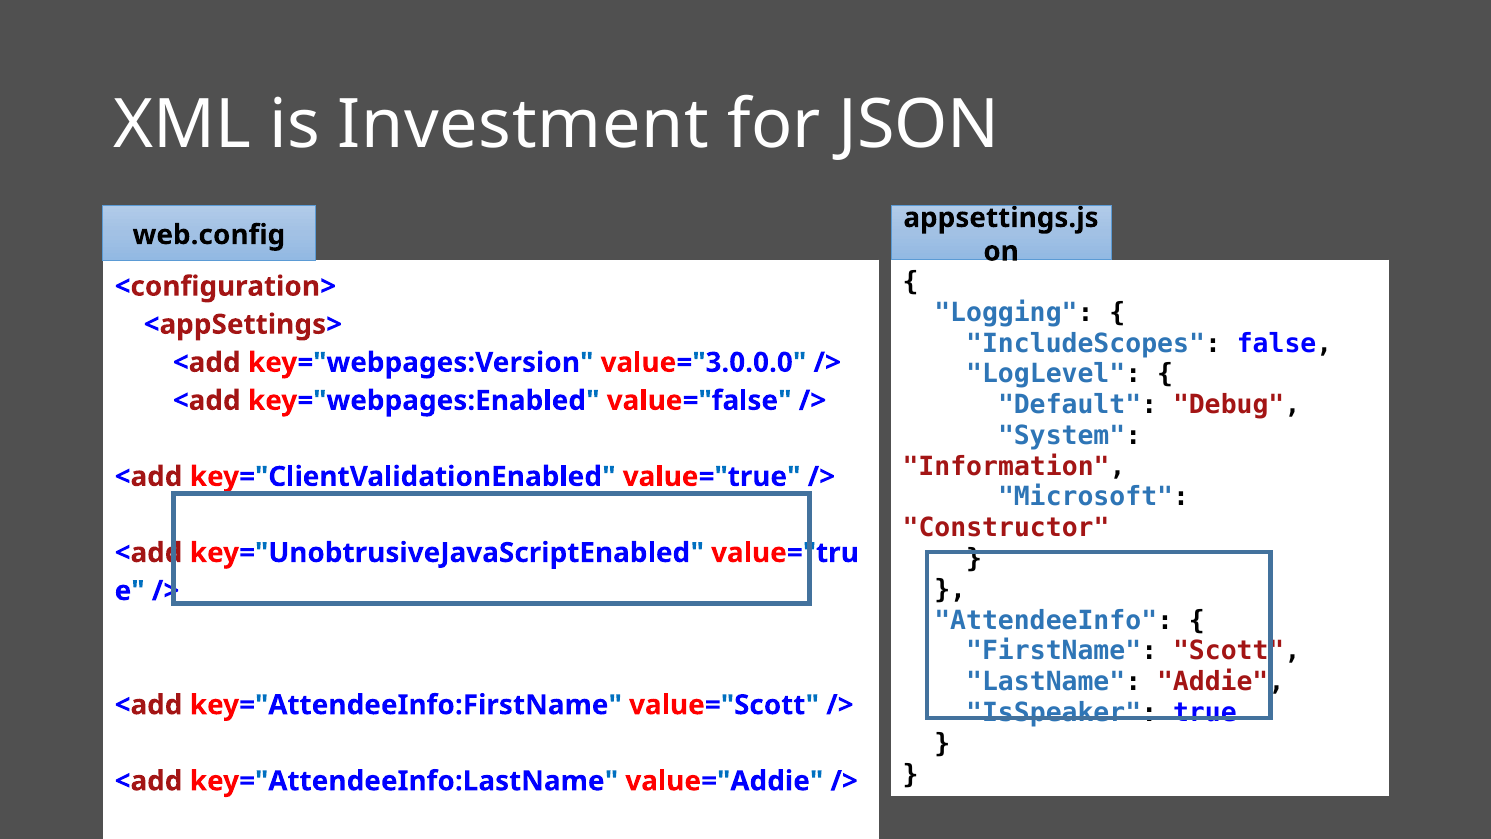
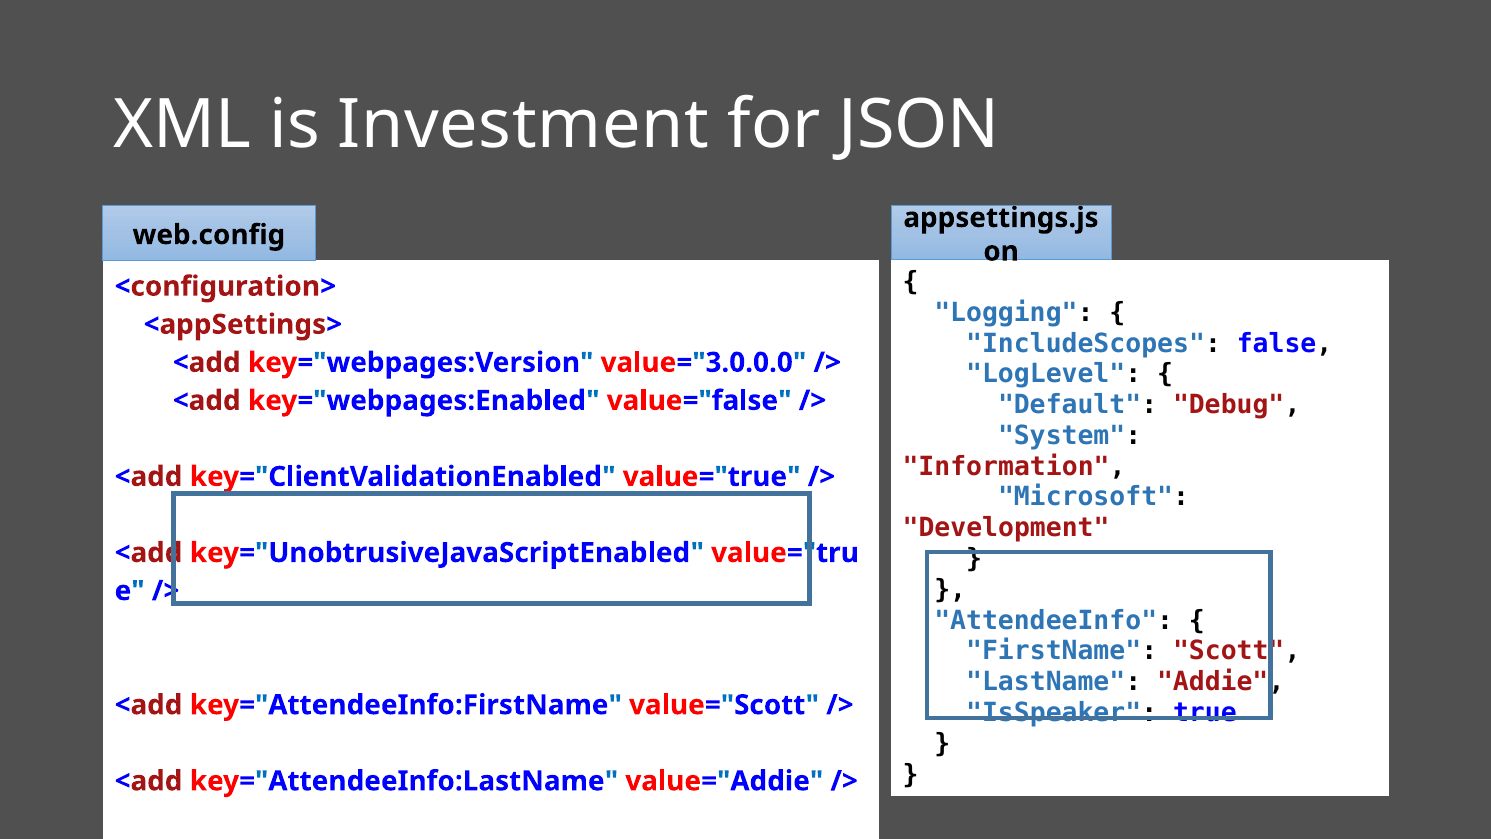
Constructor: Constructor -> Development (1006, 528)
